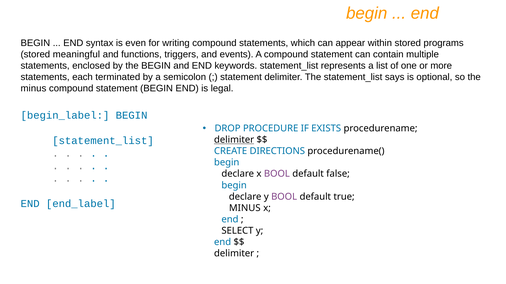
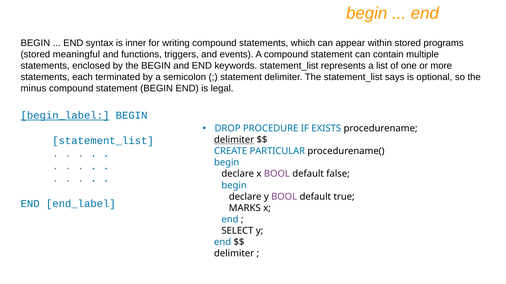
even: even -> inner (136, 43)
begin_label underline: none -> present (65, 116)
DIRECTIONS: DIRECTIONS -> PARTICULAR (277, 151)
MINUS: MINUS -> MARKS (245, 208)
